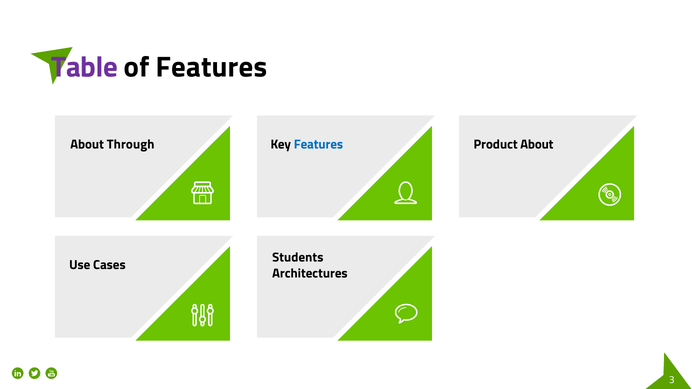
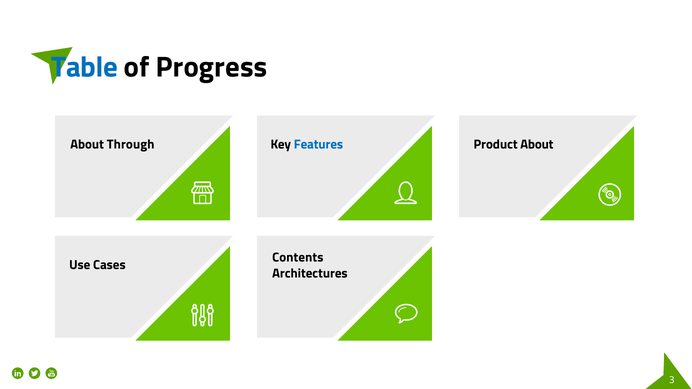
Table colour: purple -> blue (85, 67)
of Features: Features -> Progress (212, 67)
Students: Students -> Contents (298, 258)
